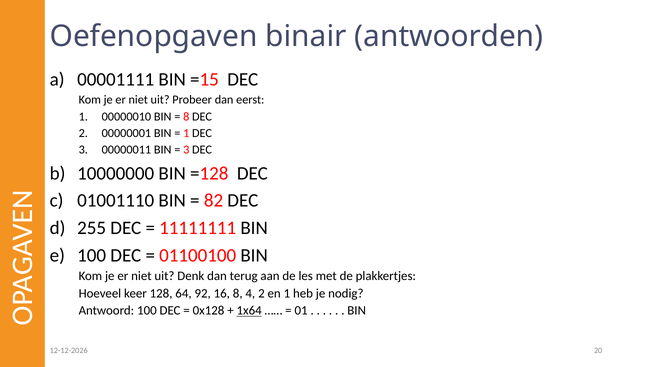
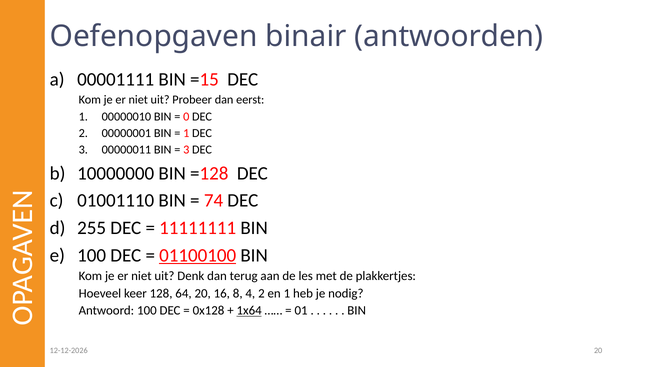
8: 8 -> 0 (186, 116)
82: 82 -> 74 (214, 201)
01100100 underline: none -> present (198, 255)
64 92: 92 -> 20 (203, 293)
